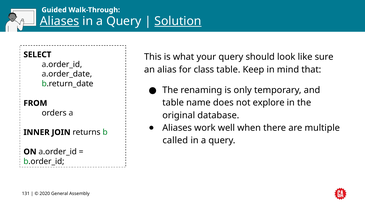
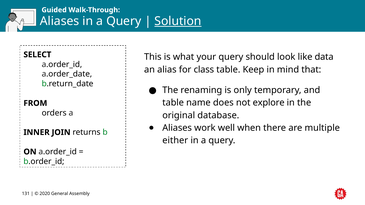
Aliases underline: present -> none (60, 21)
sure: sure -> data (324, 57)
called: called -> either (175, 141)
